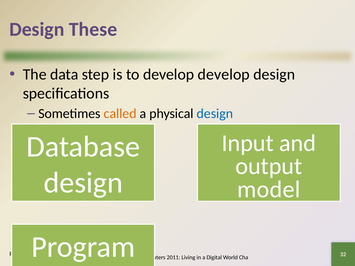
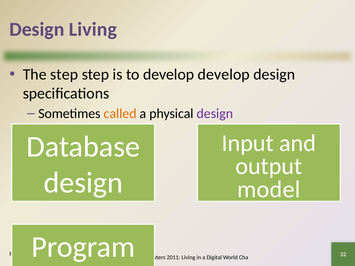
Design These: These -> Living (93, 29)
The data: data -> step (64, 74)
design colour: blue -> purple (215, 114)
